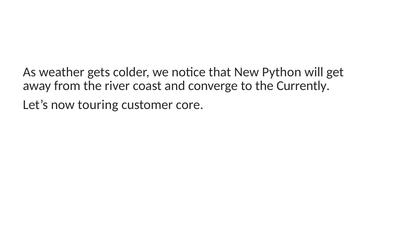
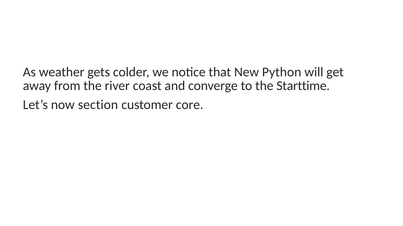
Currently: Currently -> Starttime (303, 86)
touring: touring -> section (98, 105)
